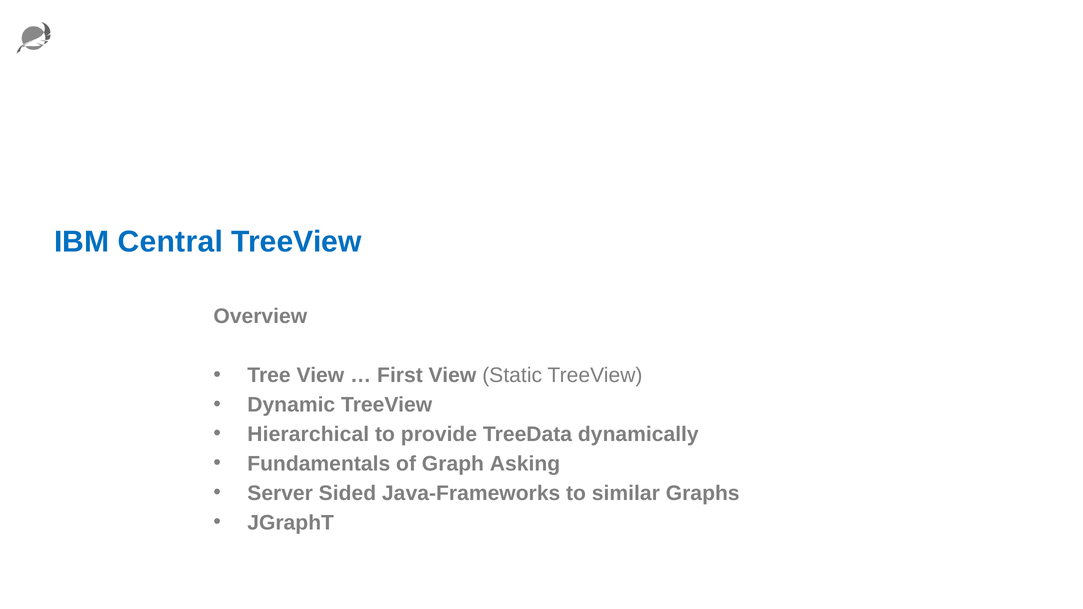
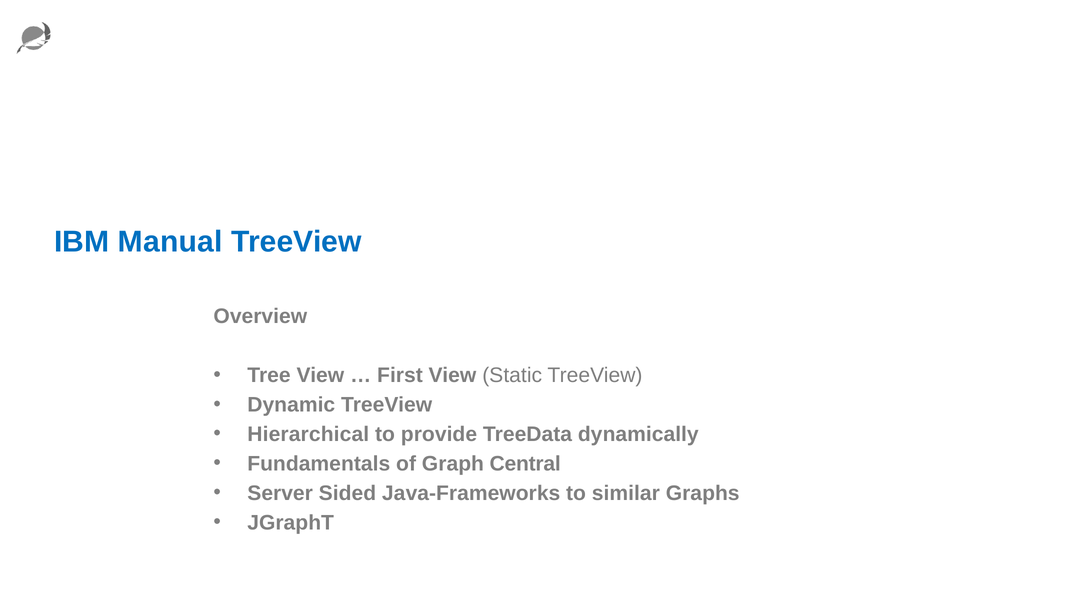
Central: Central -> Manual (170, 242)
Asking: Asking -> Central (525, 464)
